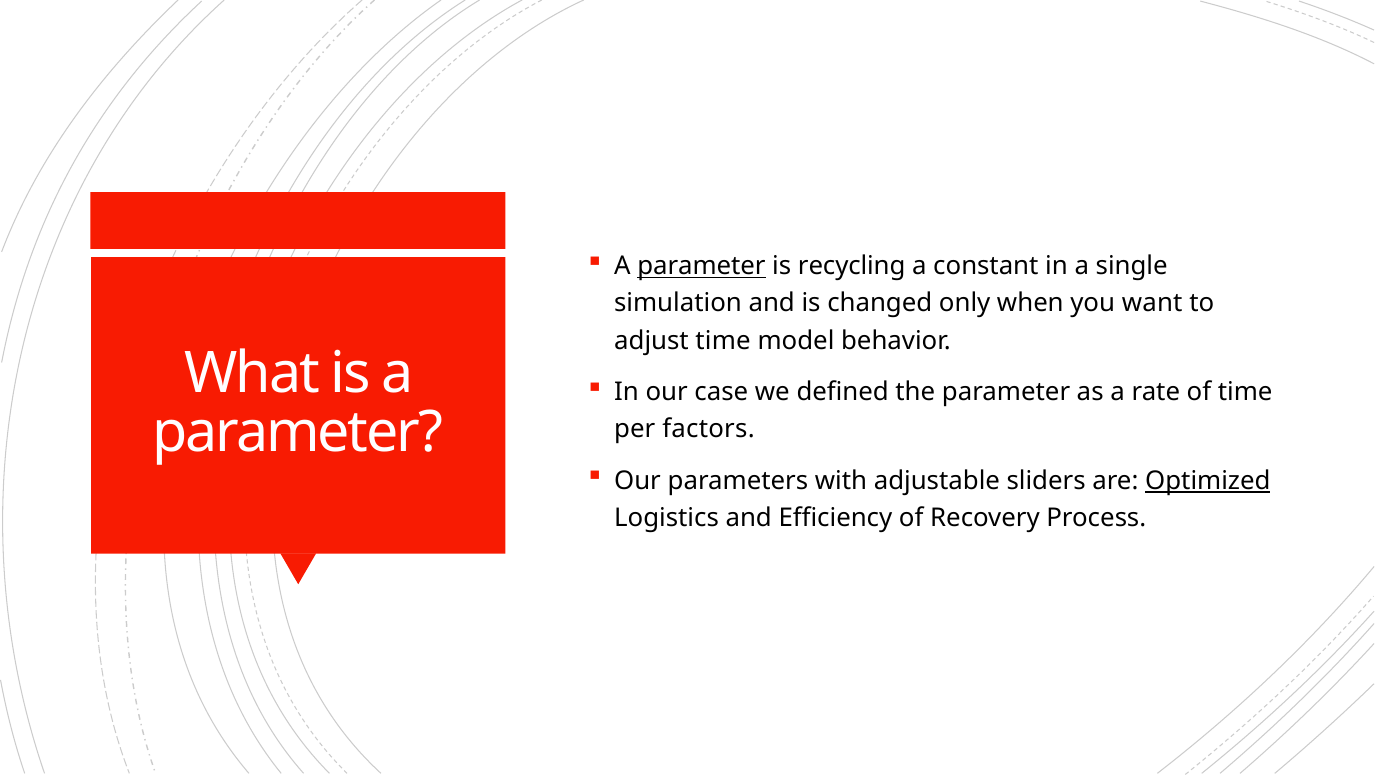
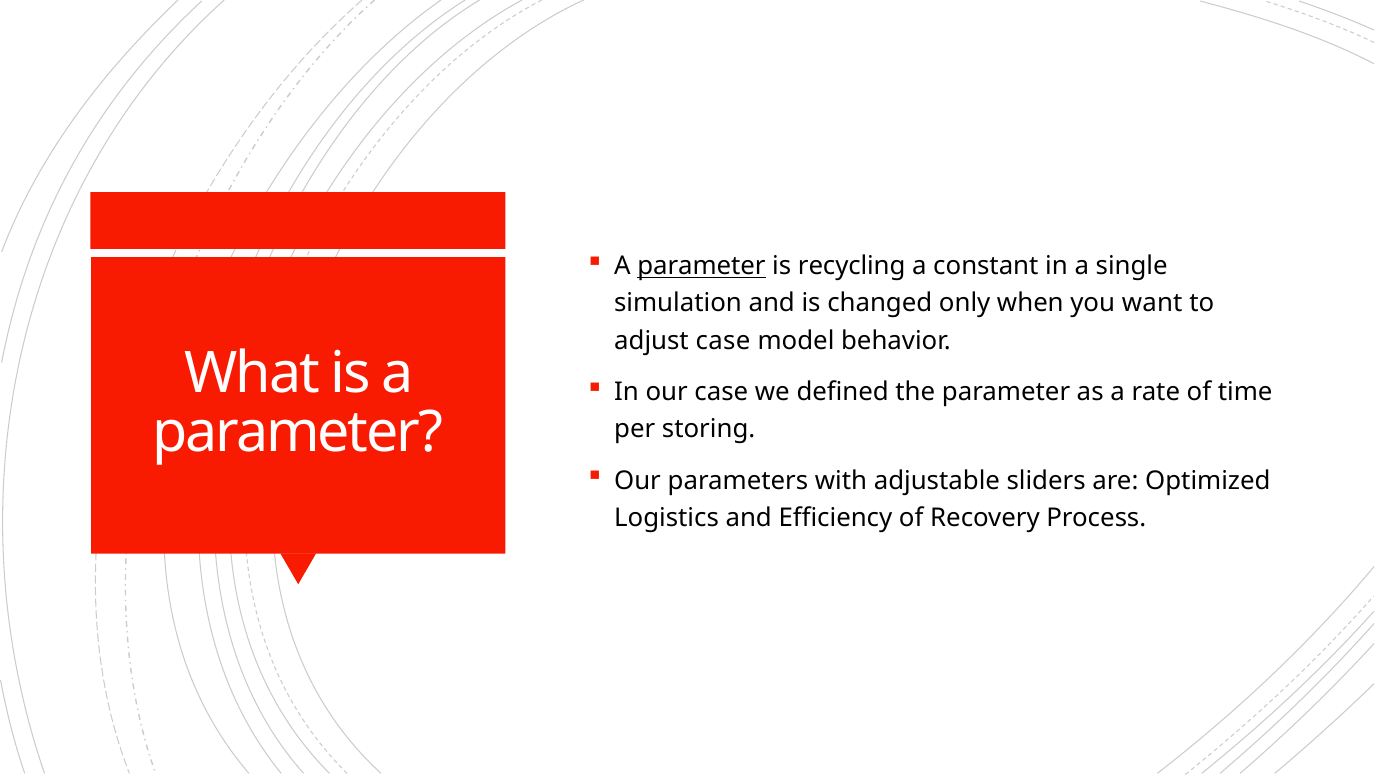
adjust time: time -> case (723, 340)
factors: factors -> storing (709, 429)
Optimized underline: present -> none (1208, 481)
